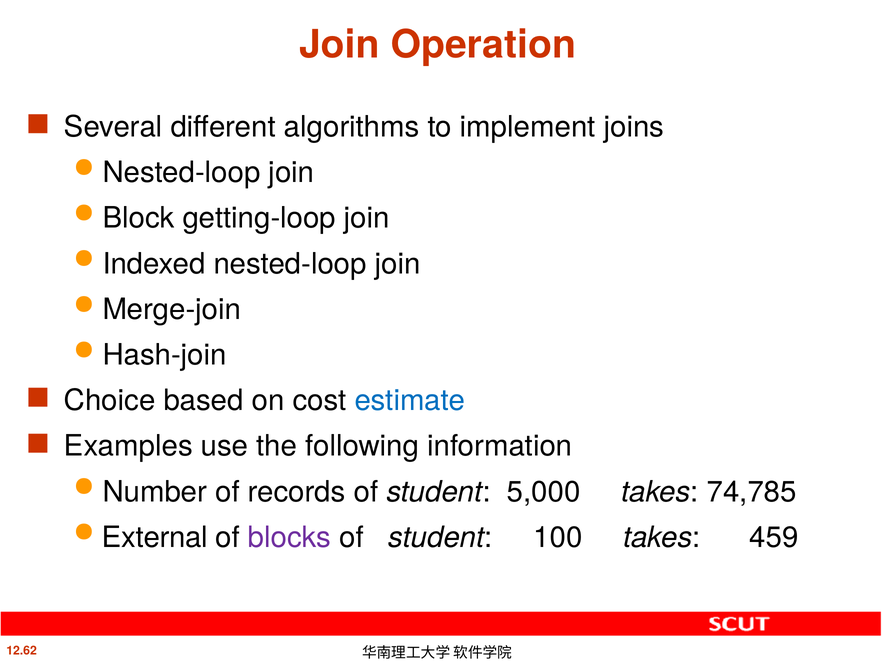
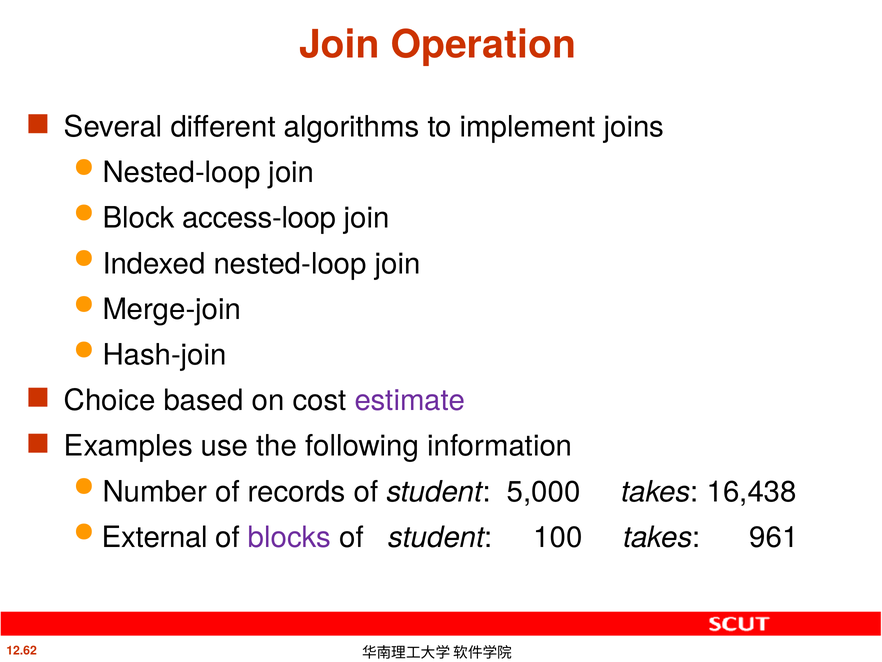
getting-loop: getting-loop -> access-loop (259, 218)
estimate colour: blue -> purple (410, 400)
74,785: 74,785 -> 16,438 (752, 491)
459: 459 -> 961 (774, 537)
